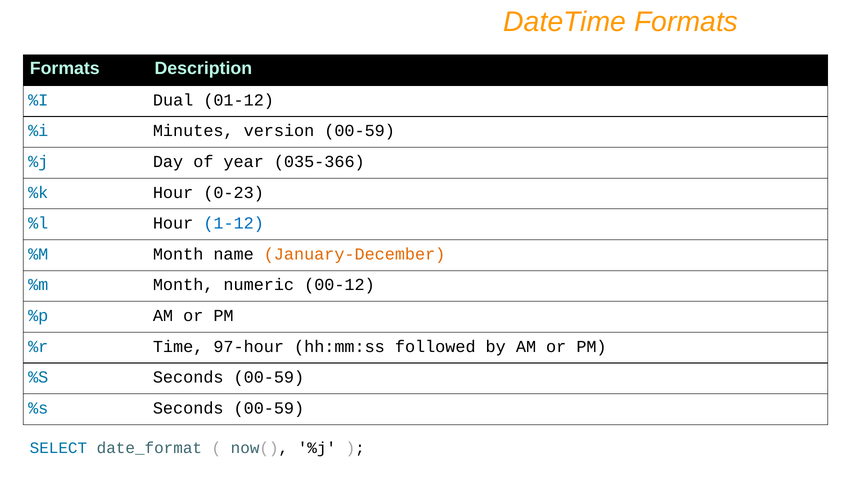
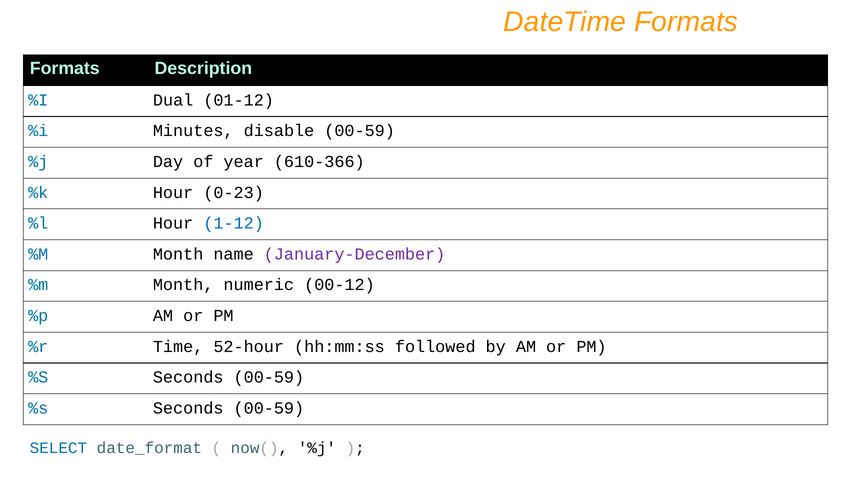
version: version -> disable (279, 131)
035-366: 035-366 -> 610-366 (319, 162)
January-December colour: orange -> purple (355, 254)
97-hour: 97-hour -> 52-hour (249, 347)
